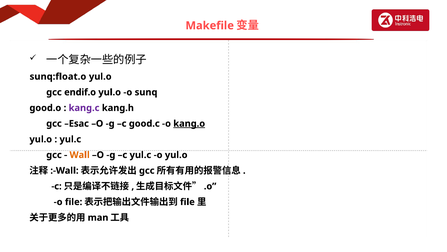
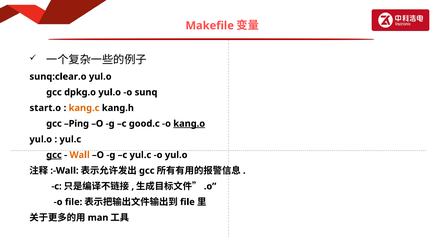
sunq:float.o: sunq:float.o -> sunq:clear.o (58, 76)
endif.o: endif.o -> dpkg.o (80, 92)
good.o: good.o -> start.o (45, 108)
kang.c colour: purple -> orange (84, 108)
Esac: Esac -> Ping (77, 123)
gcc underline: none -> present (54, 155)
